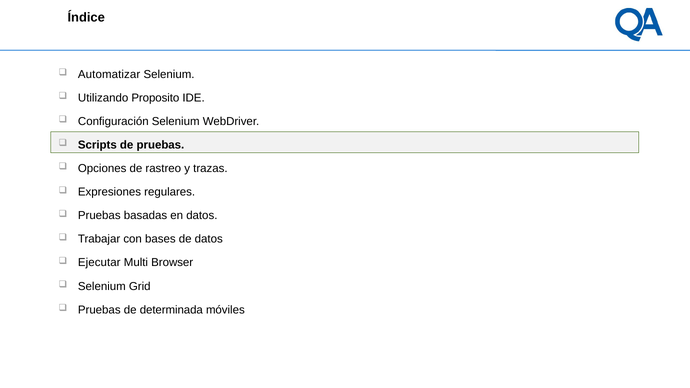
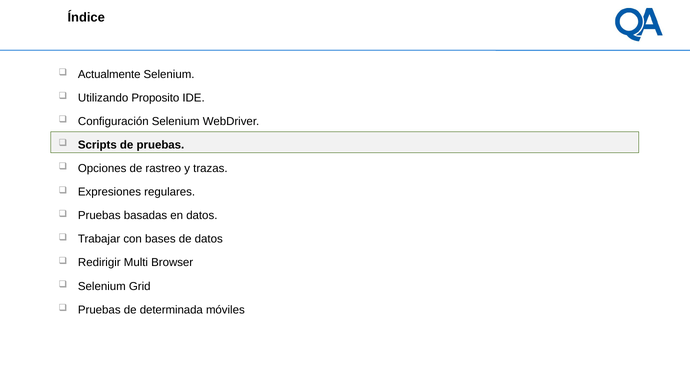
Automatizar: Automatizar -> Actualmente (109, 74)
Ejecutar: Ejecutar -> Redirigir (99, 263)
